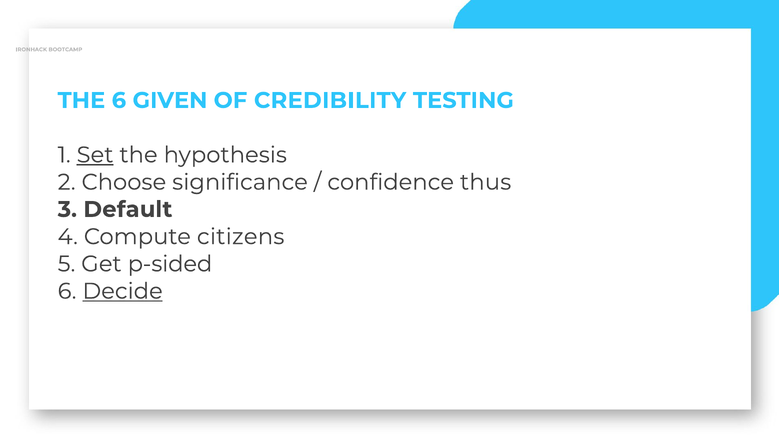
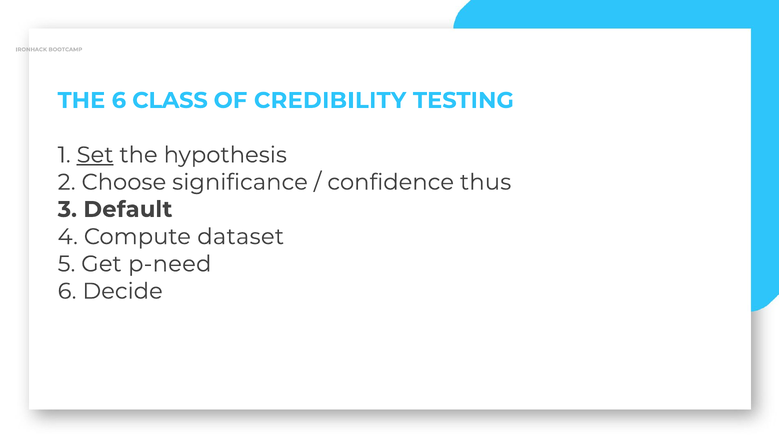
GIVEN: GIVEN -> CLASS (170, 100)
citizens: citizens -> dataset (241, 237)
p-sided: p-sided -> p-need (170, 264)
Decide underline: present -> none (123, 291)
